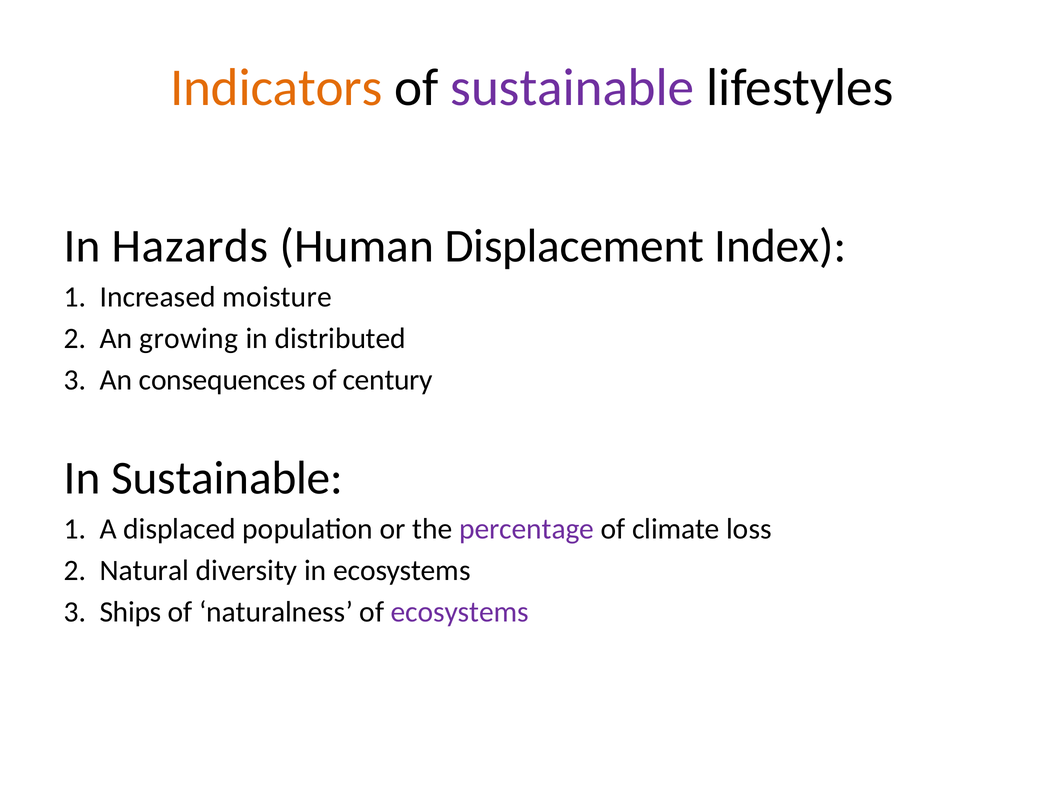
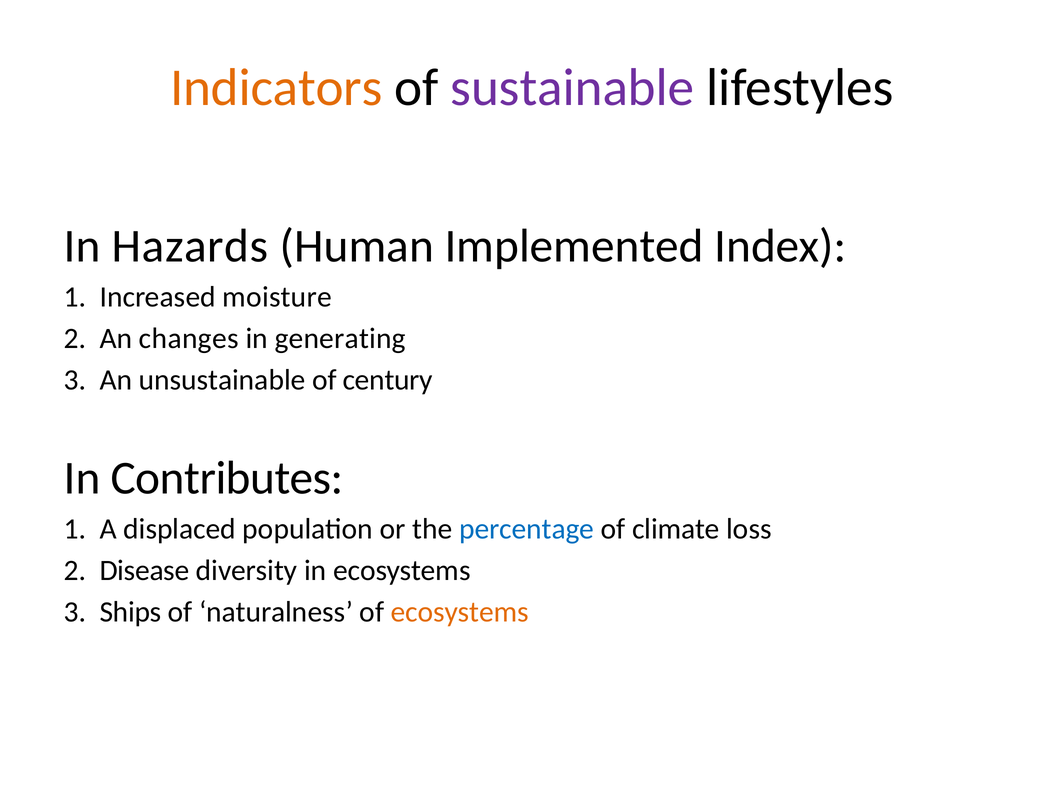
Displacement: Displacement -> Implemented (574, 246)
growing: growing -> changes (189, 339)
distributed: distributed -> generating (340, 339)
consequences: consequences -> unsustainable (222, 380)
In Sustainable: Sustainable -> Contributes (227, 478)
percentage colour: purple -> blue (527, 529)
Natural: Natural -> Disease (144, 571)
ecosystems colour: purple -> orange (460, 612)
